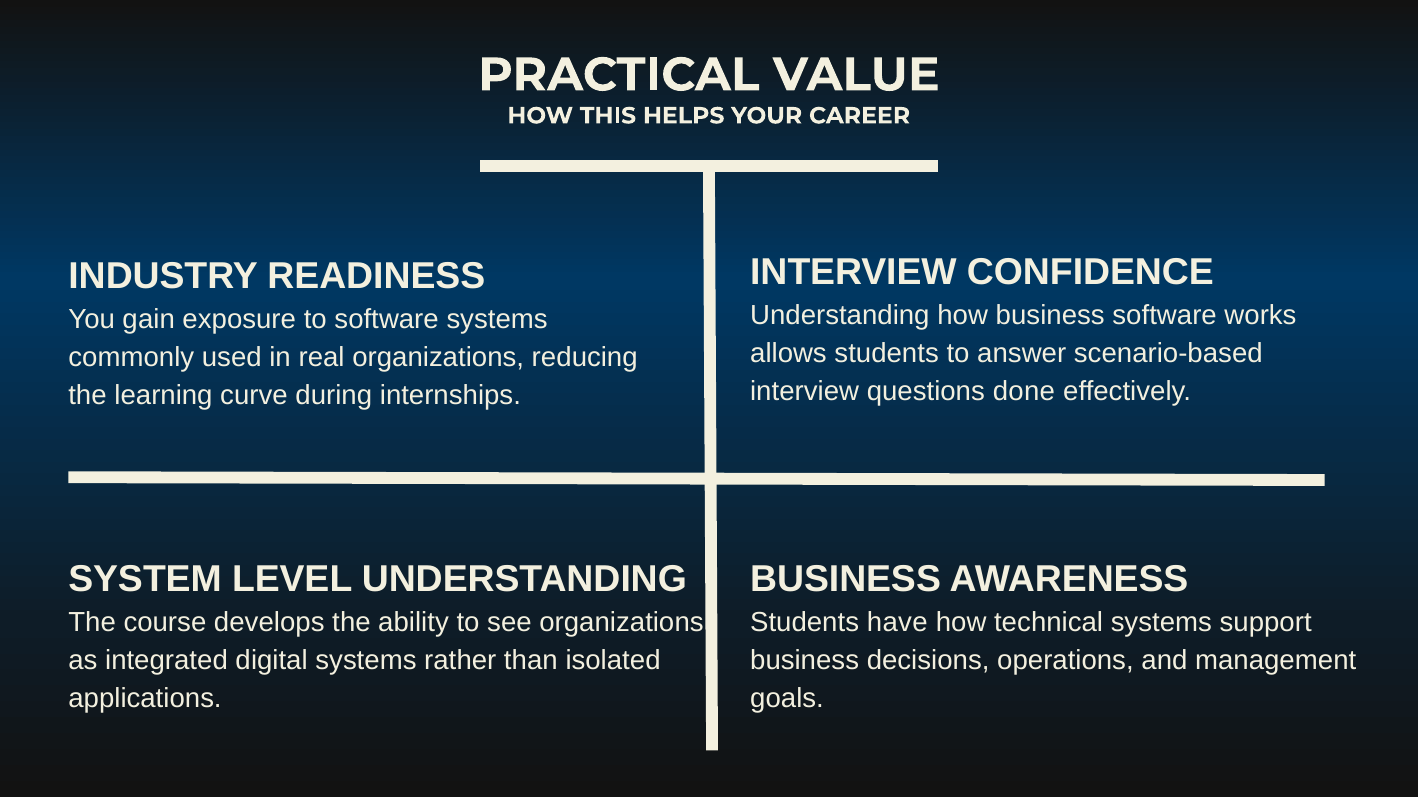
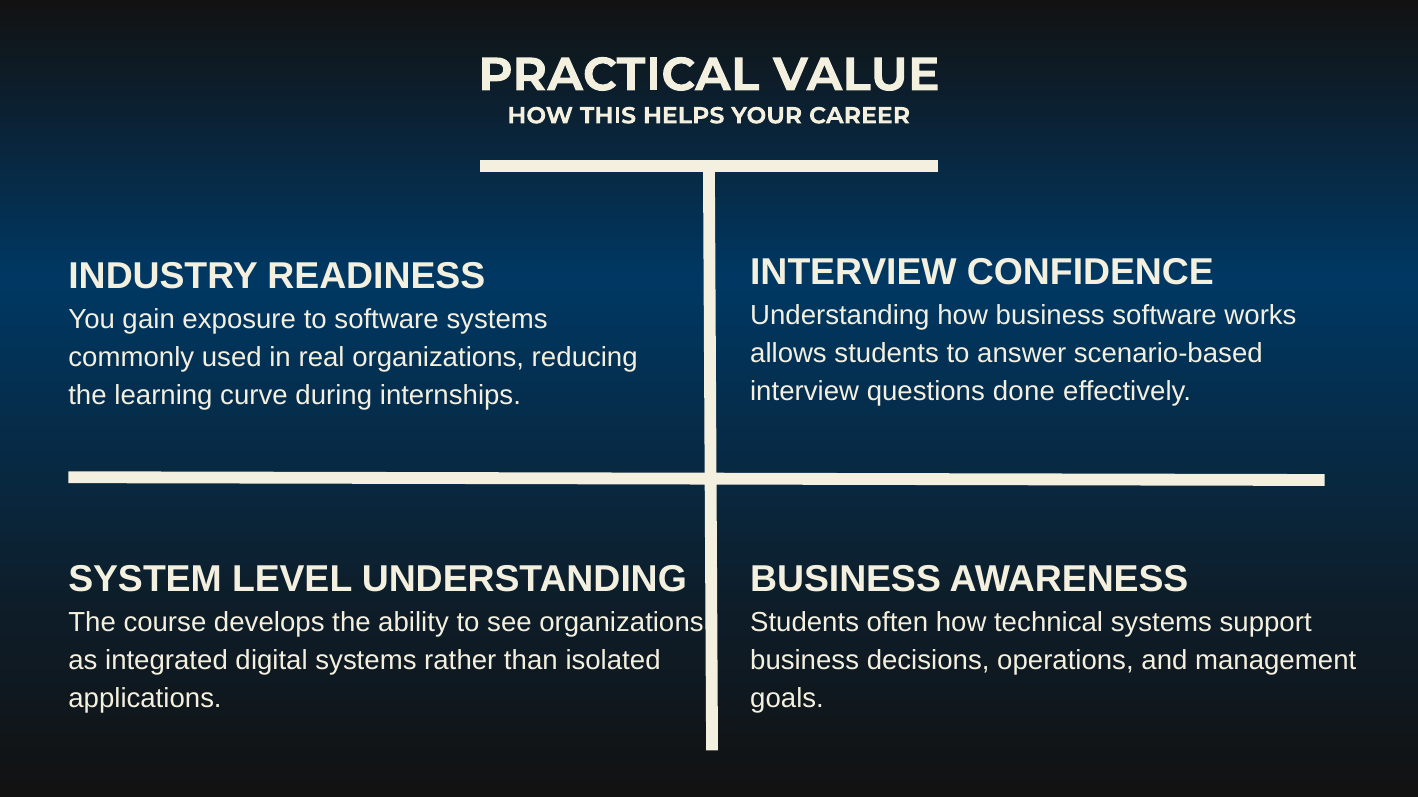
have: have -> often (897, 623)
